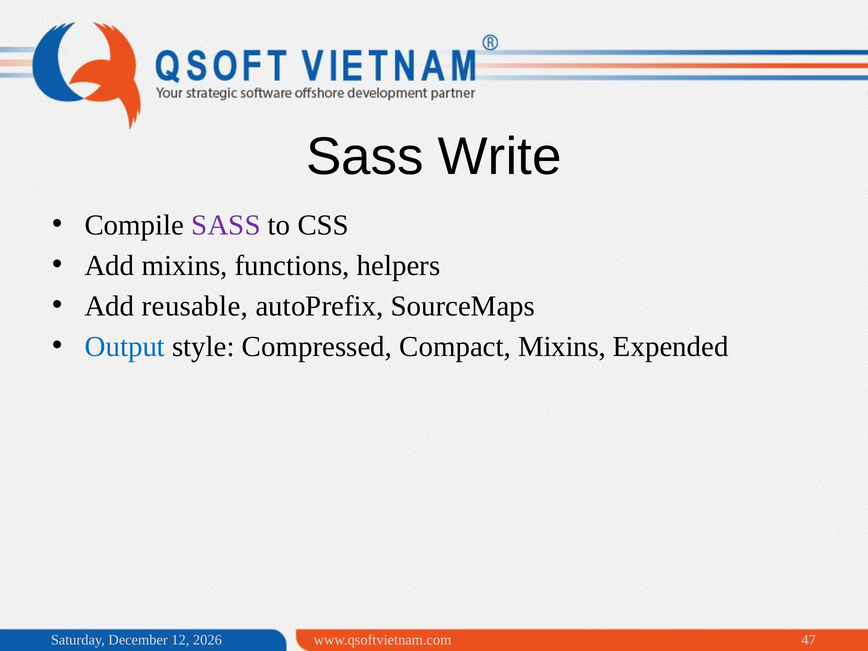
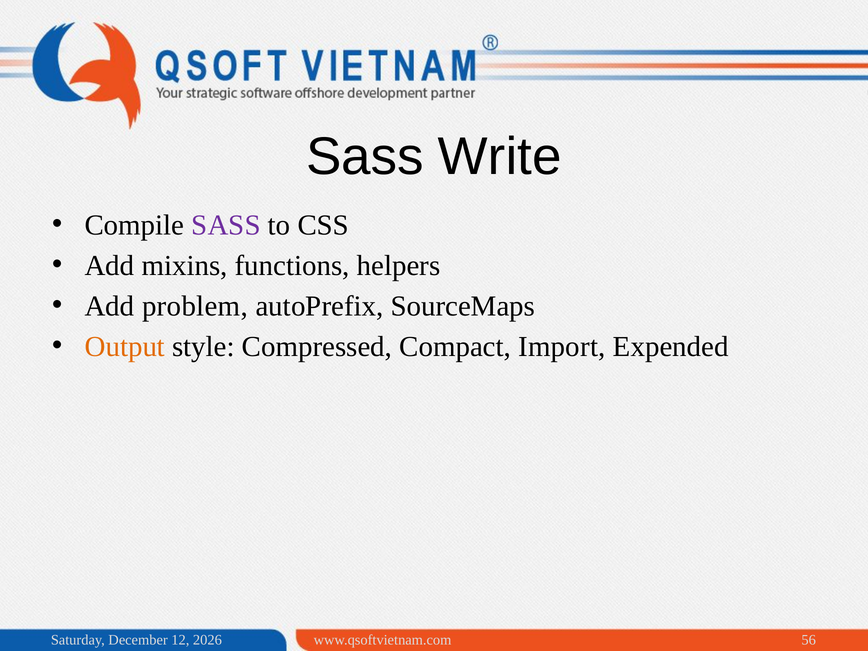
reusable: reusable -> problem (195, 306)
Output colour: blue -> orange (125, 347)
Compact Mixins: Mixins -> Import (562, 347)
47: 47 -> 56 (809, 640)
